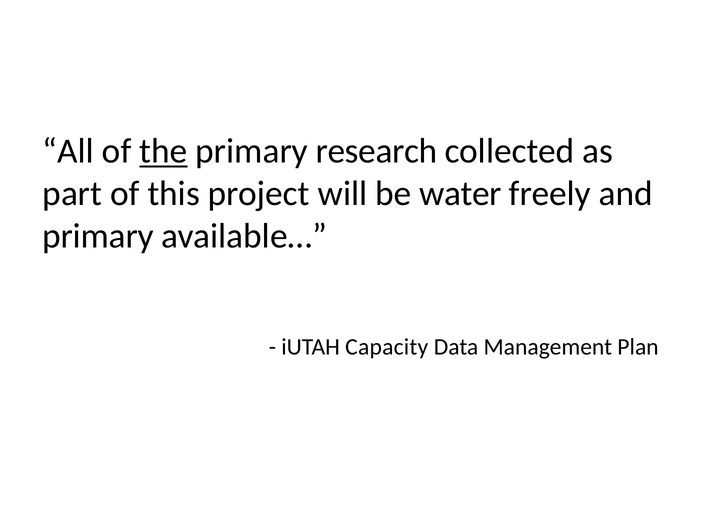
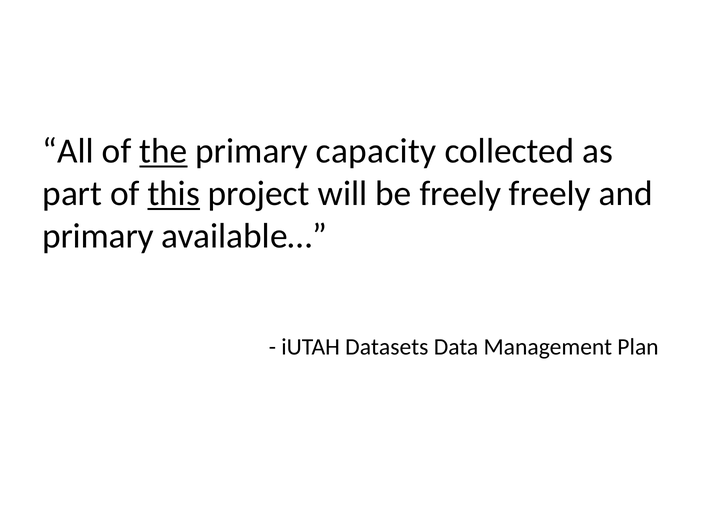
research: research -> capacity (376, 151)
this underline: none -> present (174, 194)
be water: water -> freely (460, 194)
Capacity: Capacity -> Datasets (387, 347)
